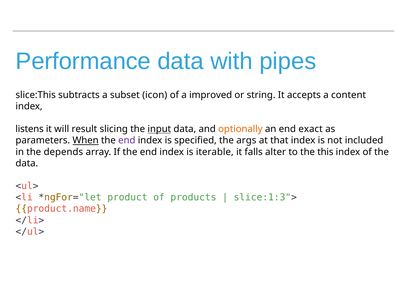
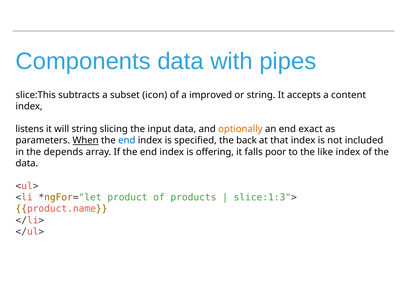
Performance: Performance -> Components (83, 61)
will result: result -> string (84, 129)
input underline: present -> none (159, 129)
end colour: purple -> blue (127, 141)
args: args -> back (246, 141)
iterable: iterable -> offering (215, 152)
alter: alter -> poor (276, 152)
this: this -> like (325, 152)
